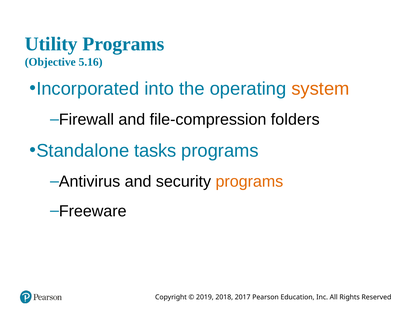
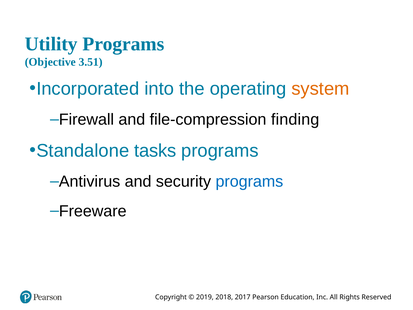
5.16: 5.16 -> 3.51 (91, 62)
folders: folders -> finding (295, 120)
programs colour: orange -> blue (249, 181)
